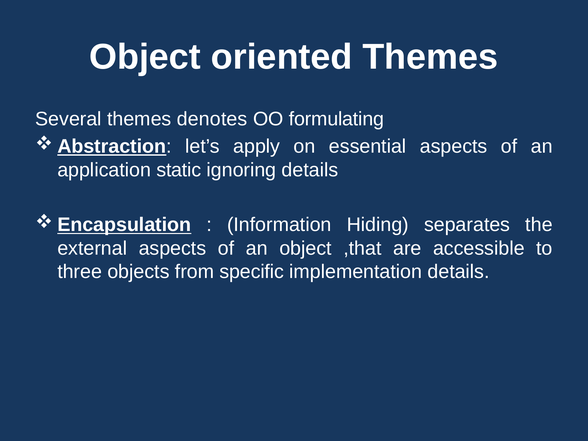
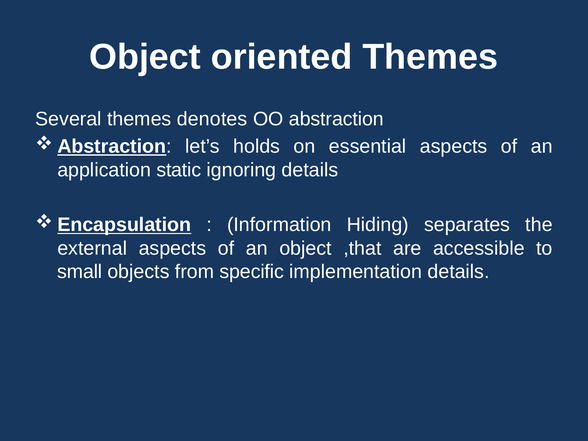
formulating: formulating -> abstraction (336, 119)
apply: apply -> holds (257, 146)
three: three -> small (80, 272)
